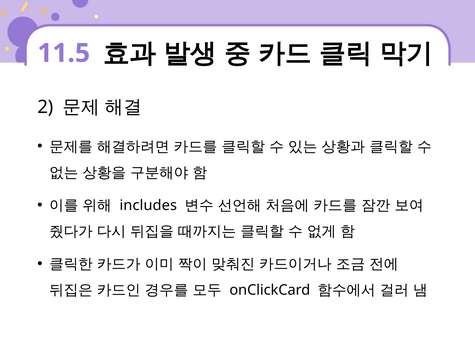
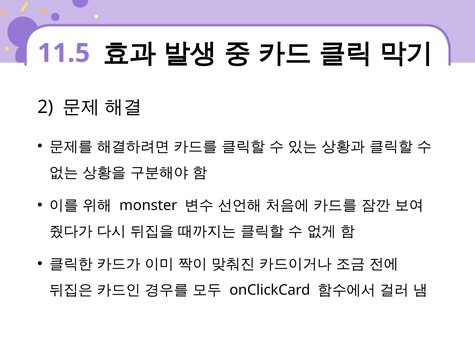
includes: includes -> monster (148, 205)
